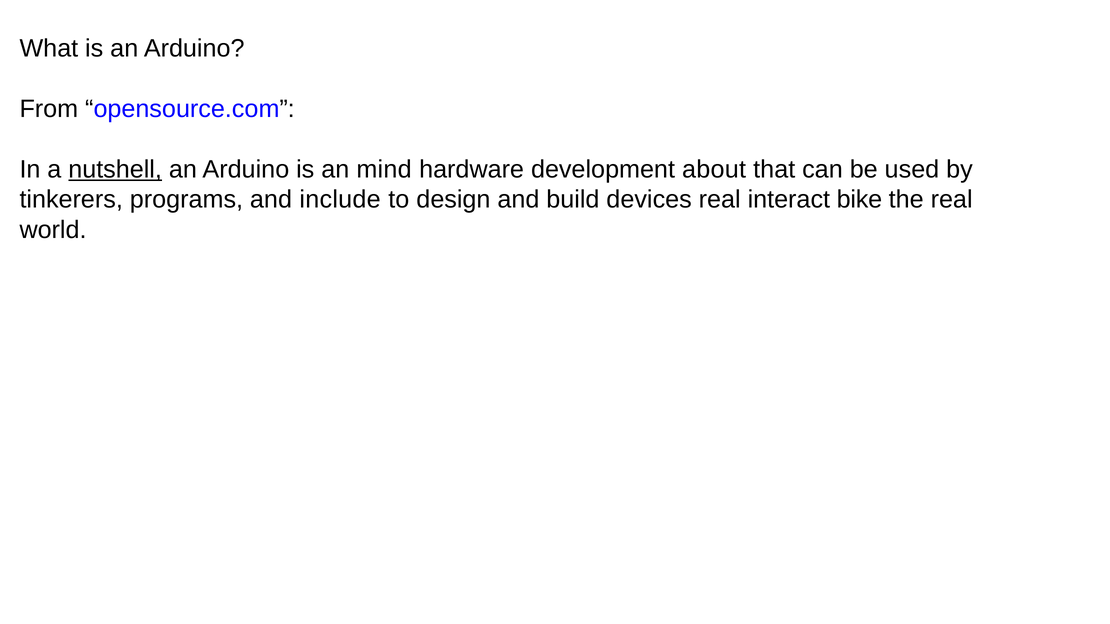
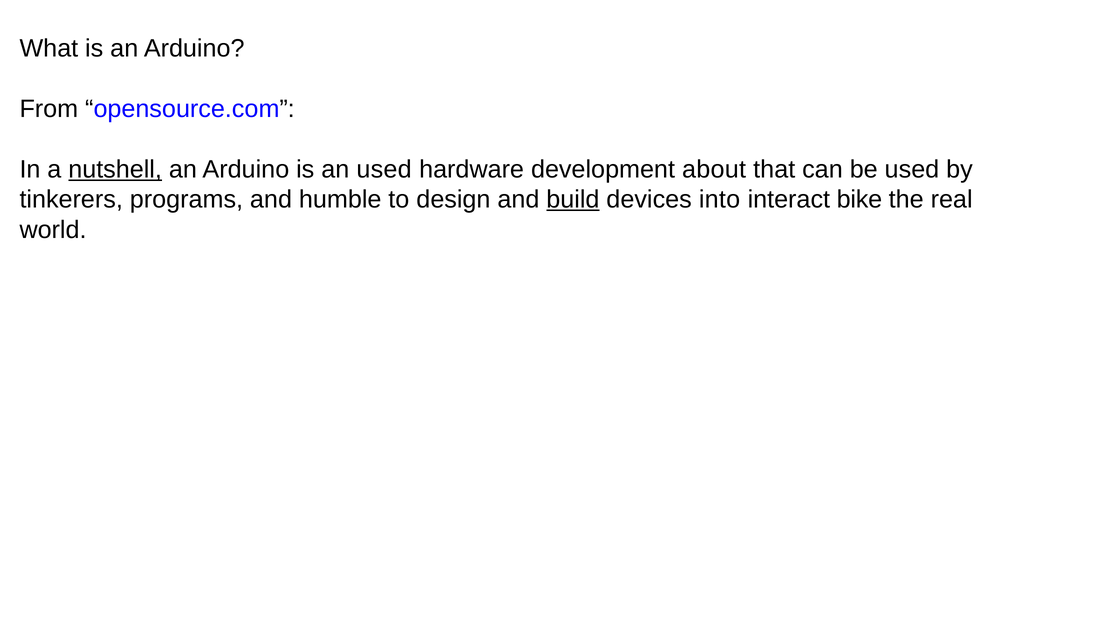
an mind: mind -> used (384, 170)
include: include -> humble (340, 200)
build underline: none -> present (573, 200)
devices real: real -> into (720, 200)
